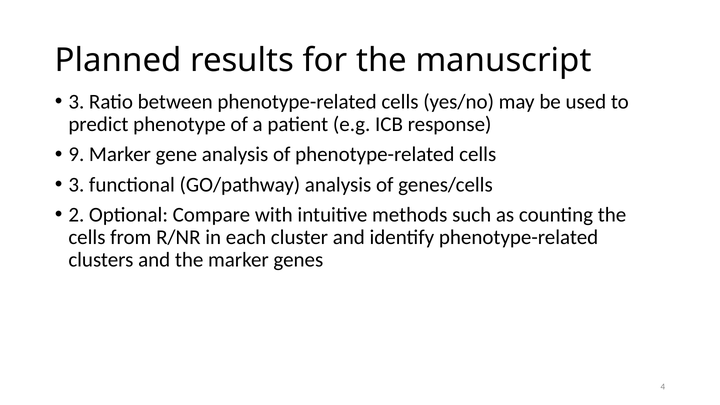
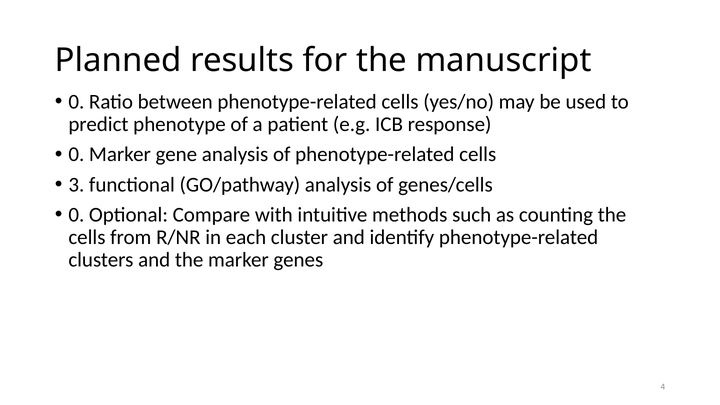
3: 3 -> 0 (76, 102)
9: 9 -> 0 (76, 154)
2: 2 -> 0 (76, 215)
